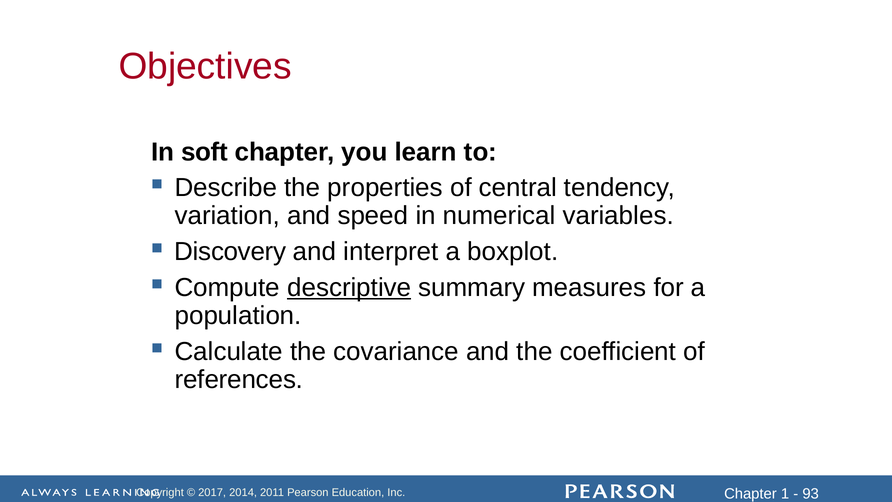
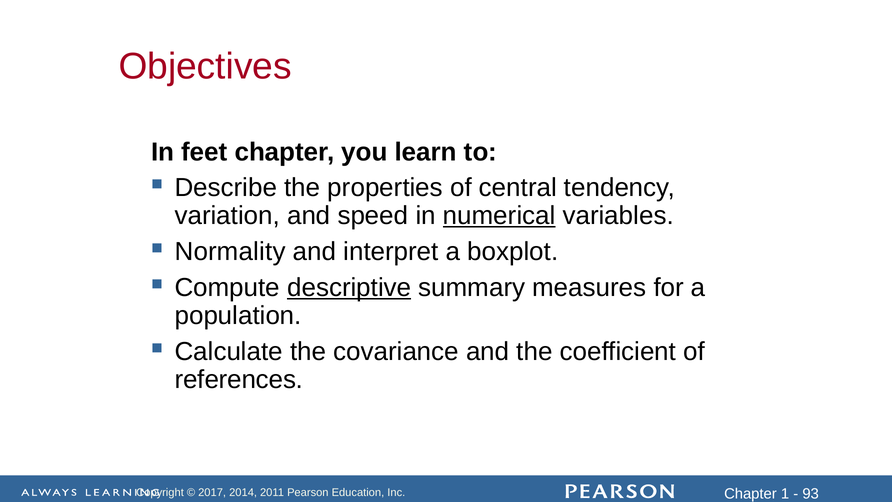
soft: soft -> feet (204, 152)
numerical underline: none -> present (499, 215)
Discovery: Discovery -> Normality (230, 251)
